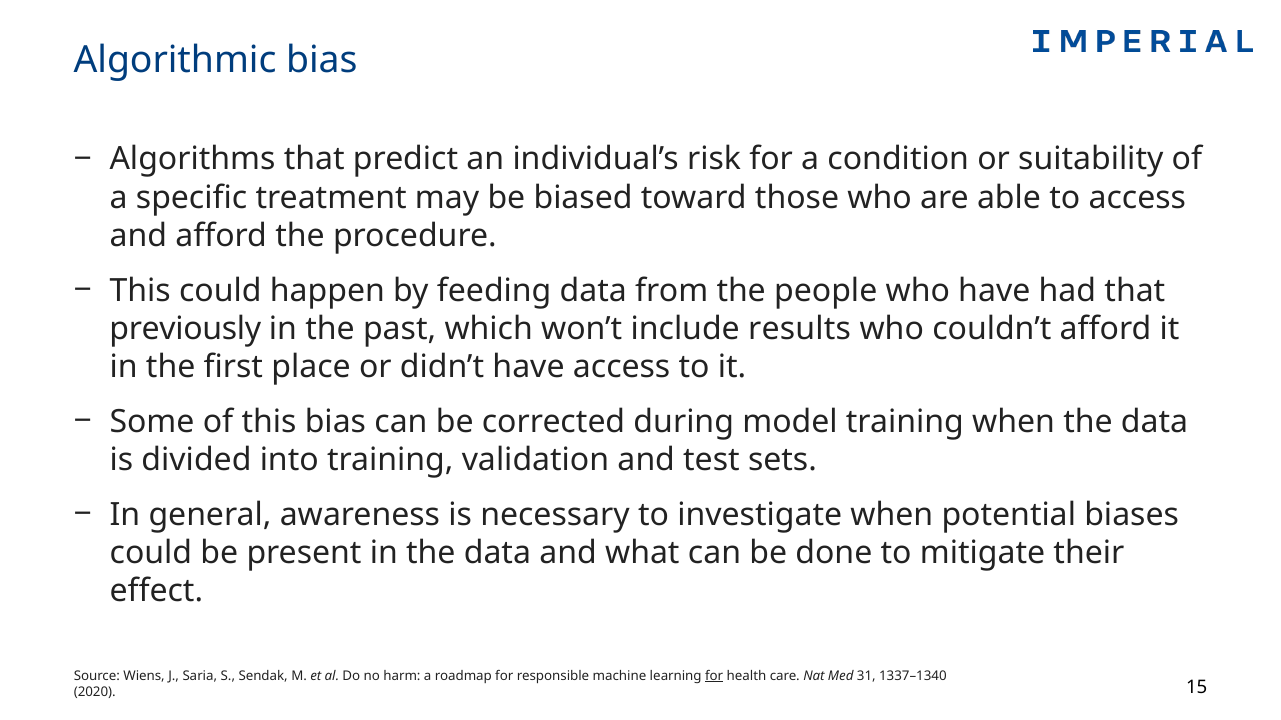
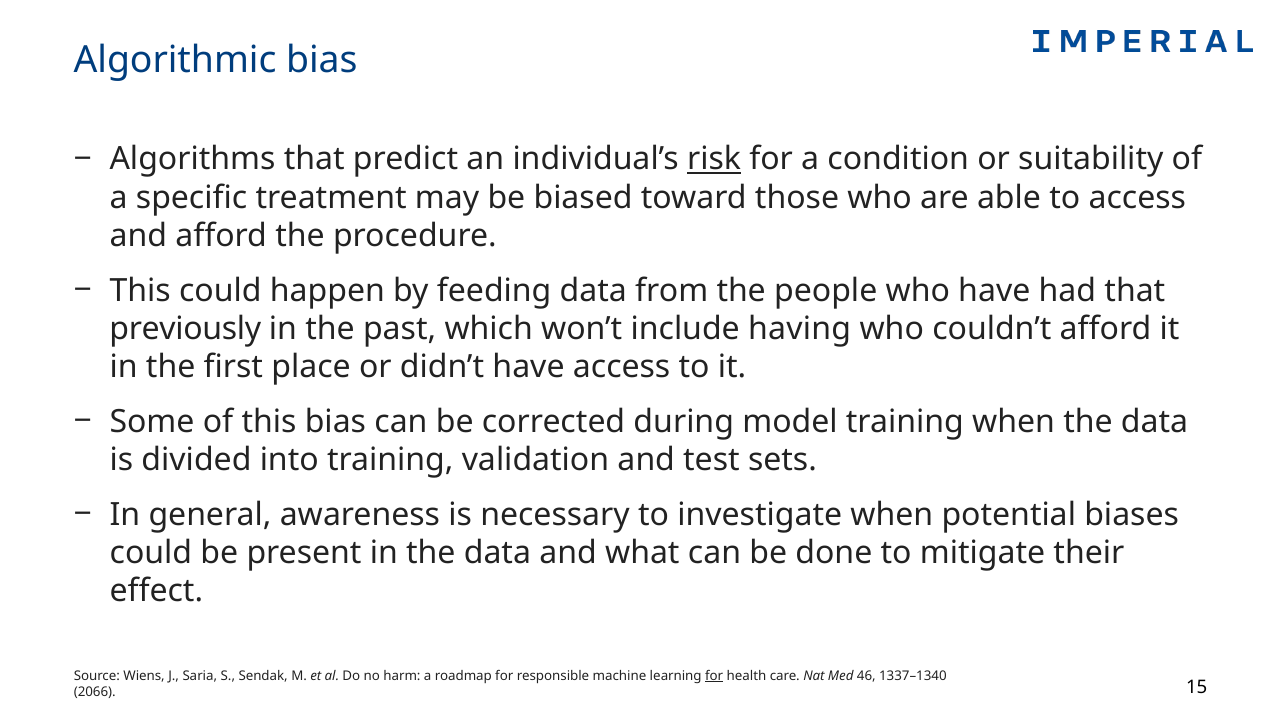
risk underline: none -> present (714, 160)
results: results -> having (800, 329)
31: 31 -> 46 (866, 676)
2020: 2020 -> 2066 (95, 692)
